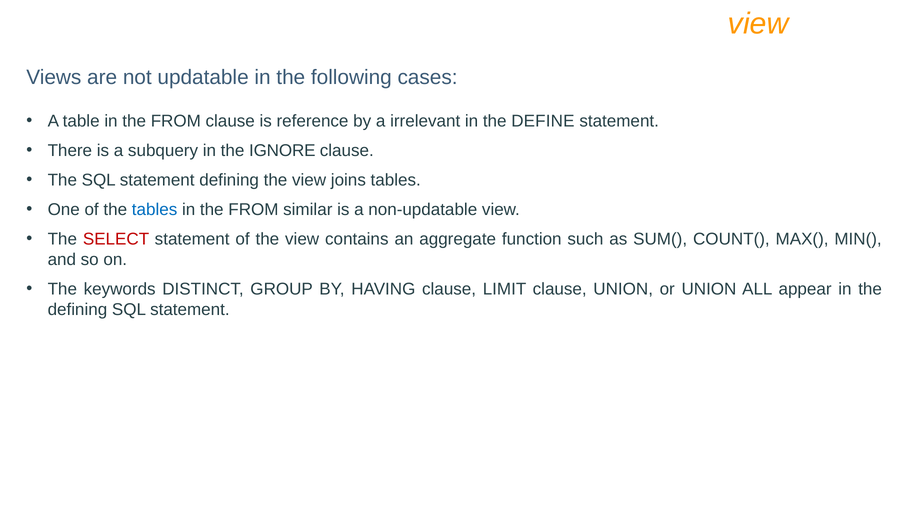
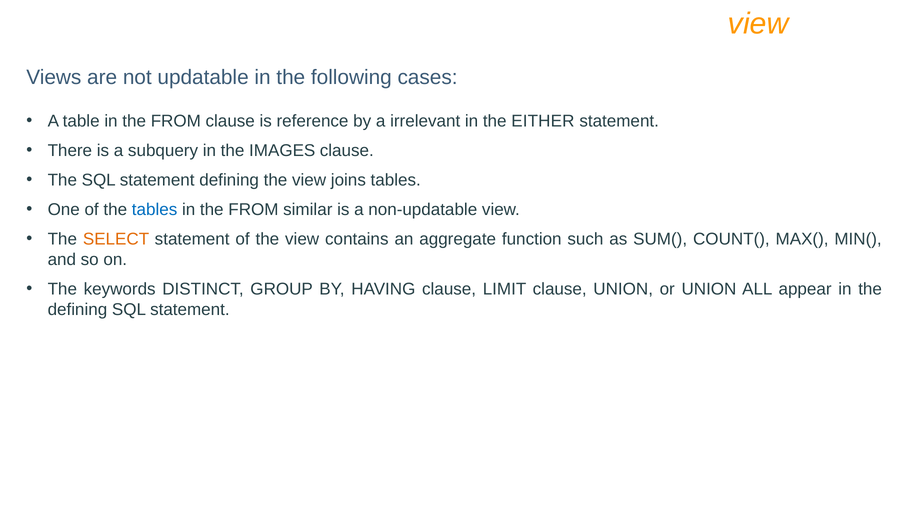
DEFINE: DEFINE -> EITHER (543, 121)
IGNORE: IGNORE -> IMAGES (282, 151)
SELECT colour: red -> orange (116, 239)
